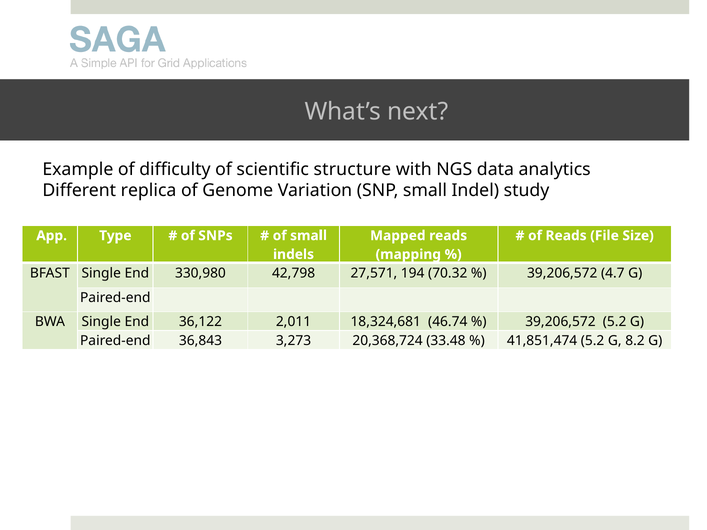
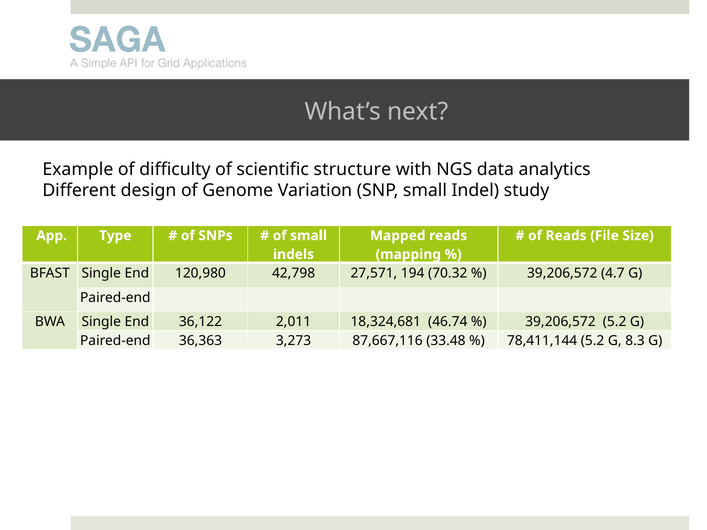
replica: replica -> design (149, 191)
330,980: 330,980 -> 120,980 (200, 273)
36,843: 36,843 -> 36,363 (200, 341)
20,368,724: 20,368,724 -> 87,667,116 (388, 341)
41,851,474: 41,851,474 -> 78,411,144 (542, 341)
8.2: 8.2 -> 8.3 (635, 341)
